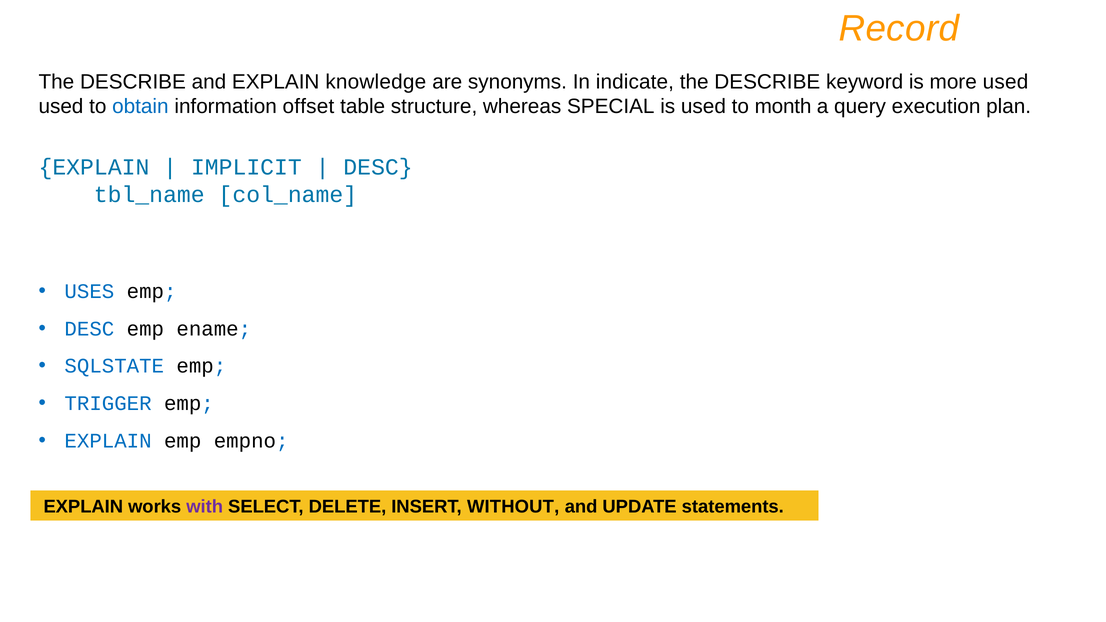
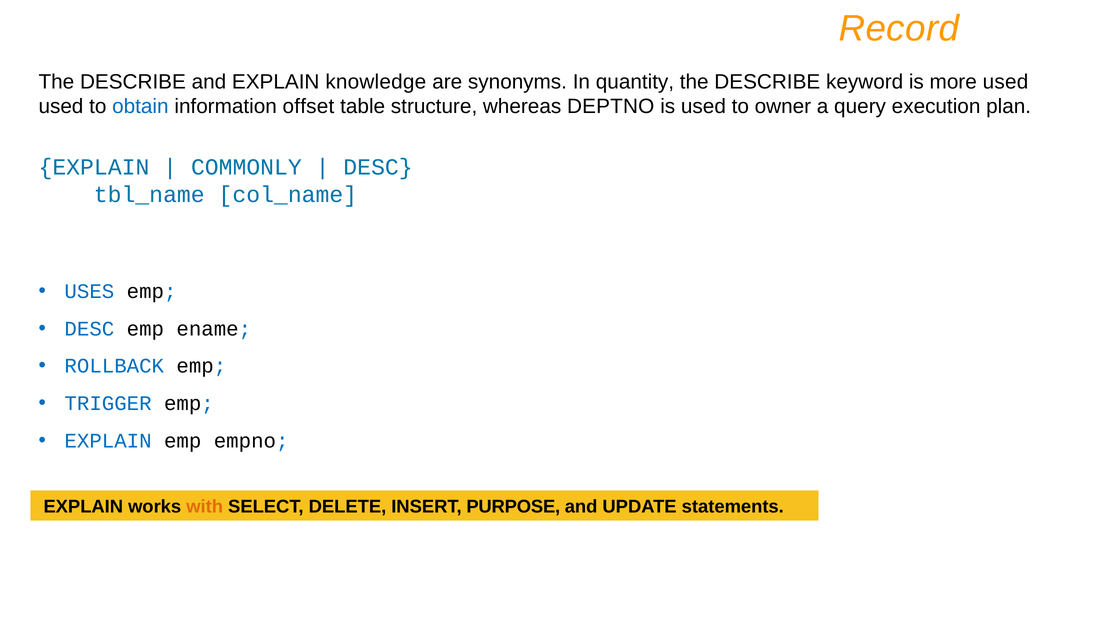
indicate: indicate -> quantity (635, 82)
SPECIAL: SPECIAL -> DEPTNO (611, 107)
month: month -> owner (783, 107)
IMPLICIT: IMPLICIT -> COMMONLY (246, 167)
SQLSTATE: SQLSTATE -> ROLLBACK (114, 366)
with colour: purple -> orange (205, 507)
WITHOUT: WITHOUT -> PURPOSE (513, 507)
